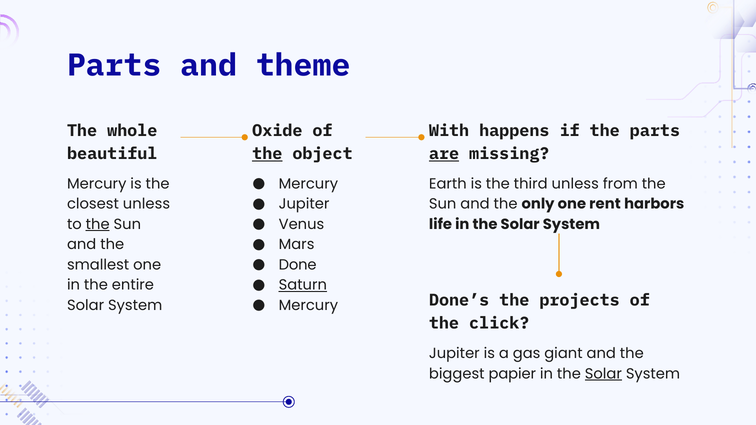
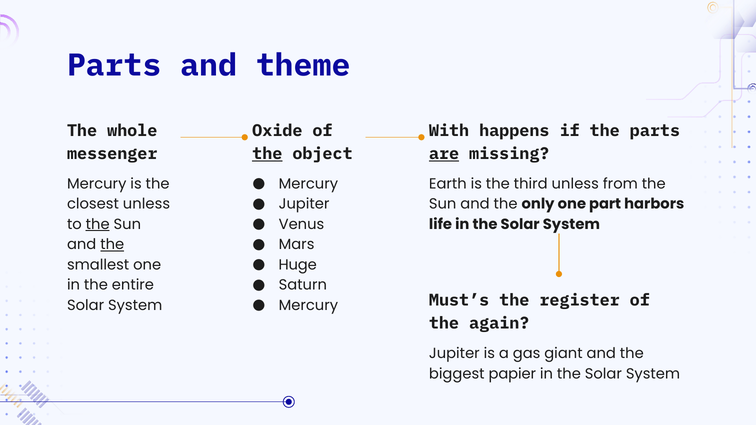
beautiful: beautiful -> messenger (112, 154)
rent: rent -> part (605, 204)
the underline: none -> present (112, 245)
Done: Done -> Huge (298, 265)
Saturn underline: present -> none (303, 285)
Done’s: Done’s -> Must’s (459, 300)
projects: projects -> register (580, 300)
click: click -> again (499, 324)
Solar underline: present -> none (603, 374)
